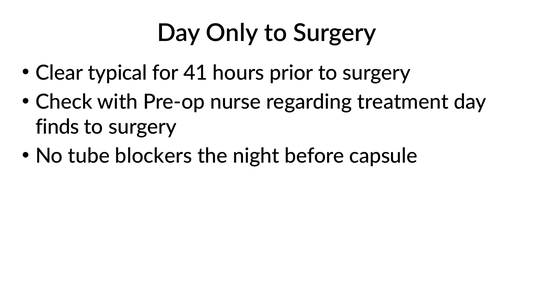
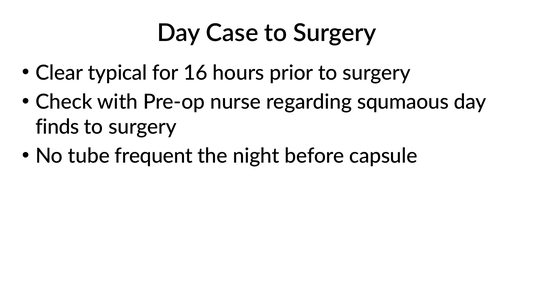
Only: Only -> Case (232, 33)
41: 41 -> 16 (195, 73)
treatment: treatment -> squmaous (403, 102)
blockers: blockers -> frequent (154, 156)
